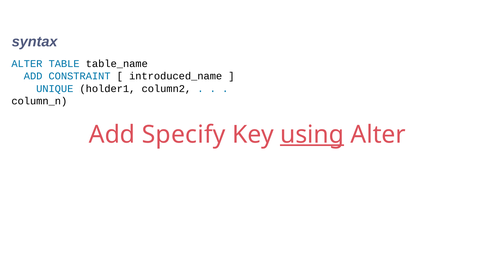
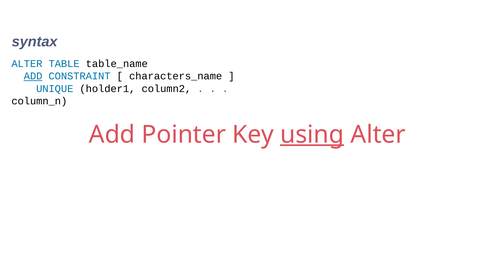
ADD underline: none -> present (33, 76)
introduced_name: introduced_name -> characters_name (176, 76)
Specify: Specify -> Pointer (184, 134)
